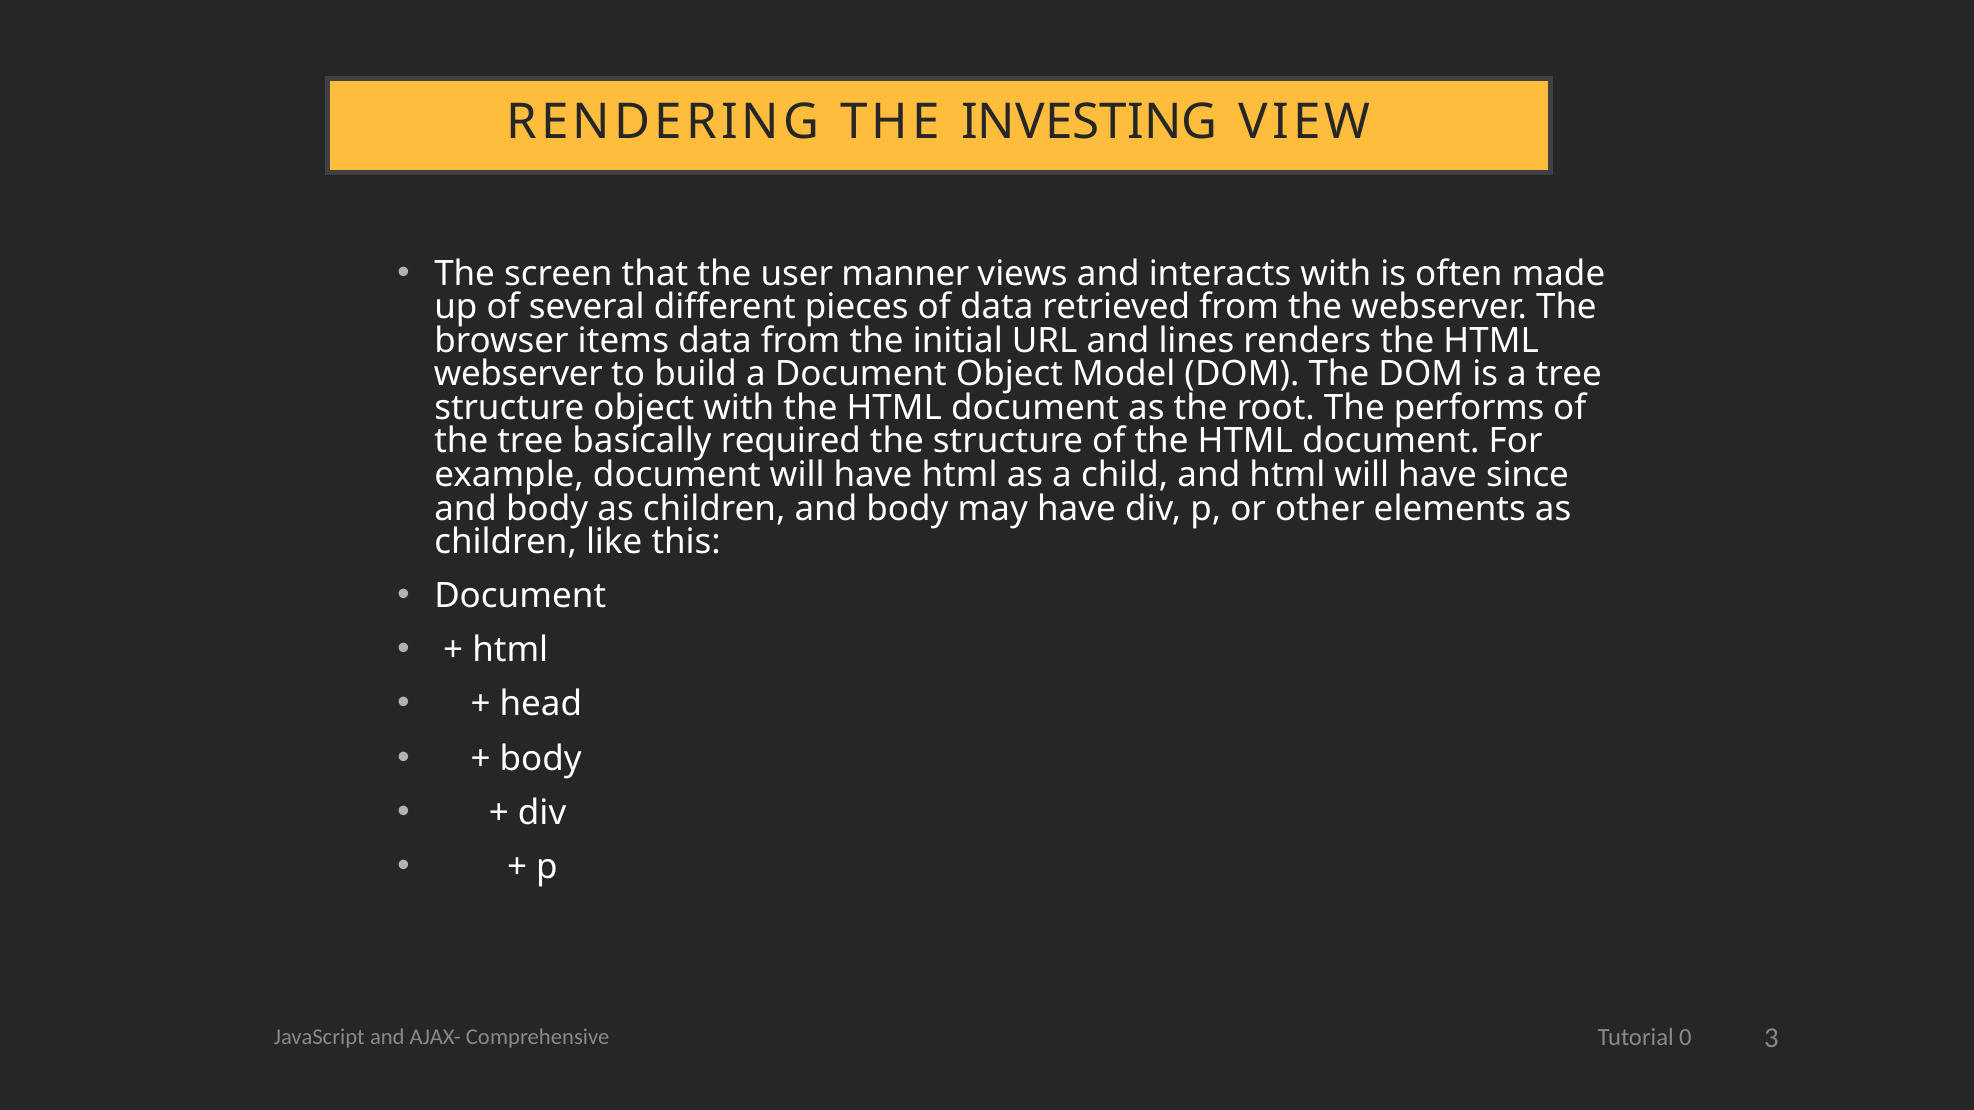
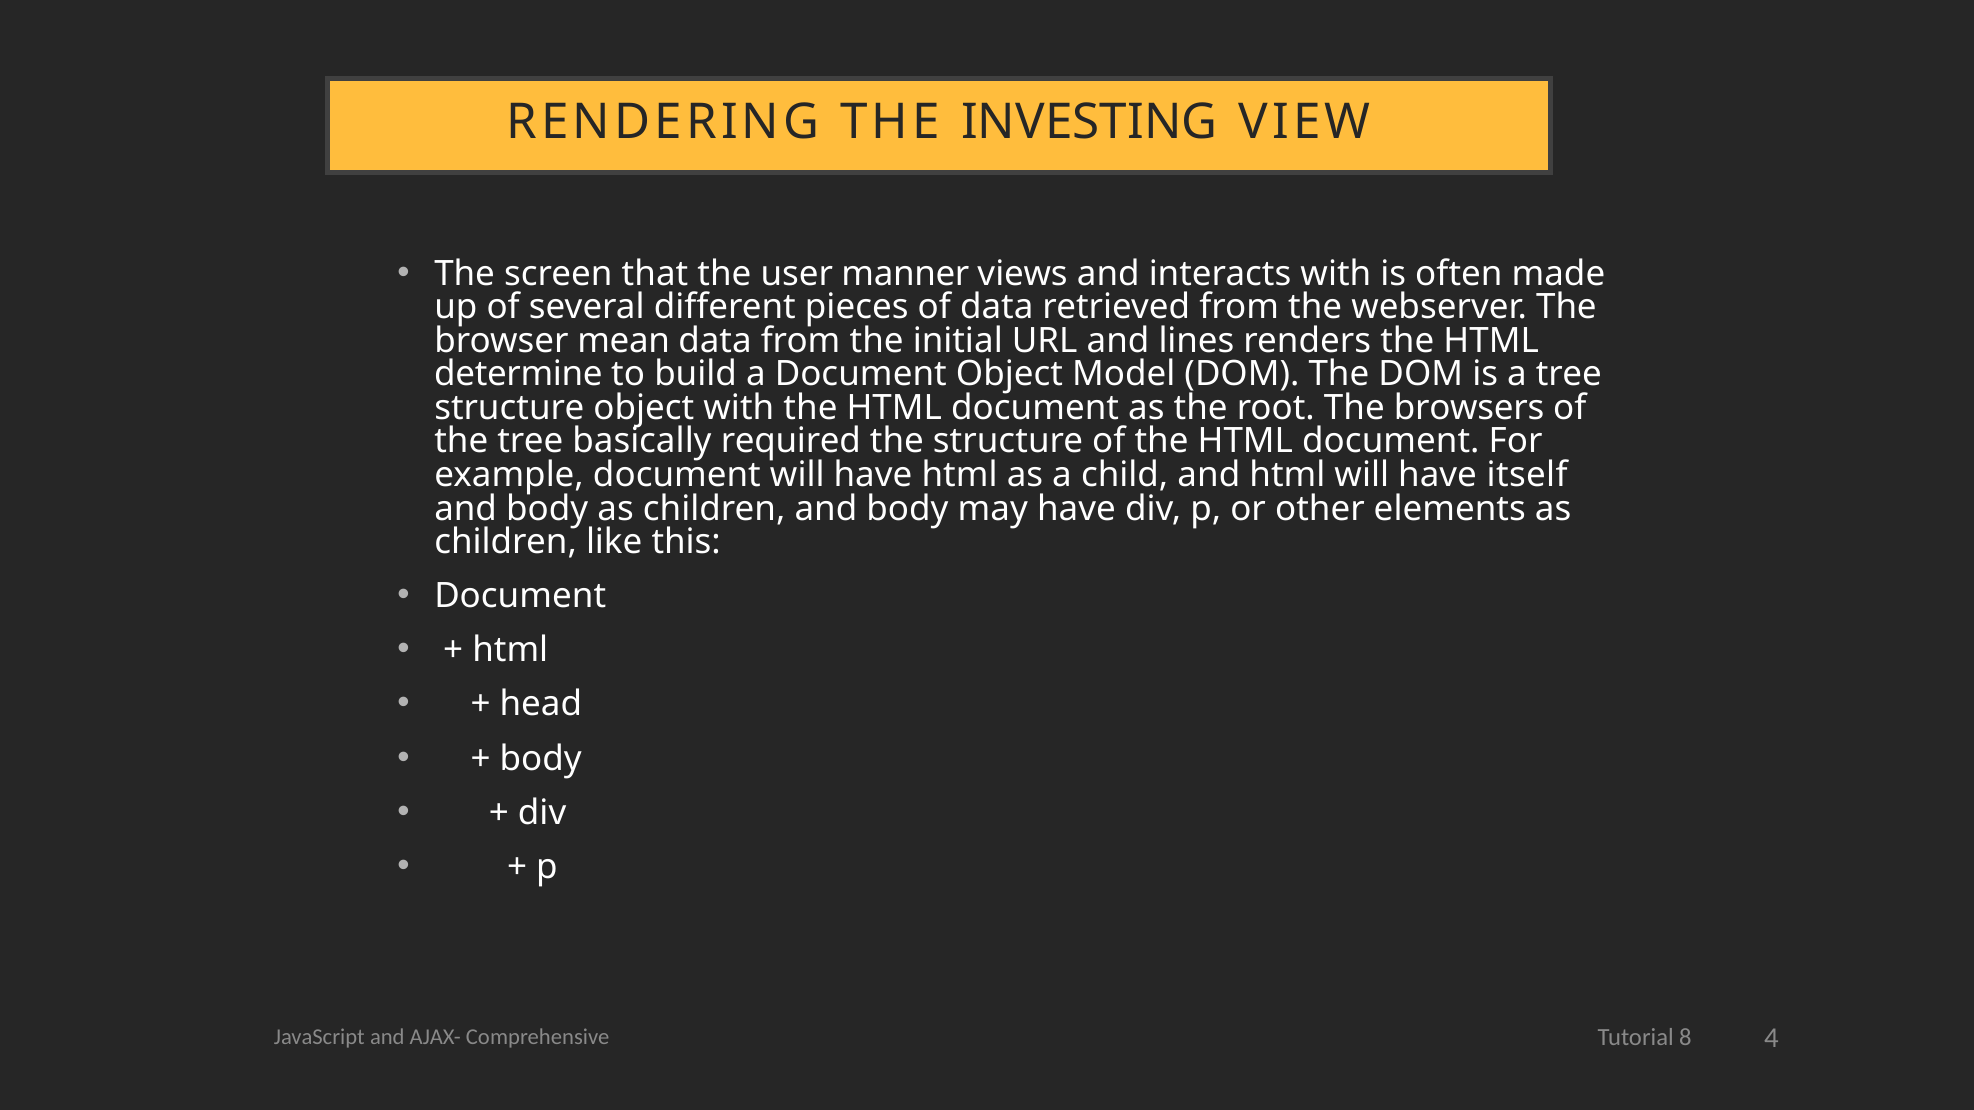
items: items -> mean (624, 341)
webserver: webserver -> determine (518, 374)
performs: performs -> browsers (1469, 408)
since: since -> itself (1527, 475)
0: 0 -> 8 (1685, 1038)
3: 3 -> 4 (1771, 1038)
